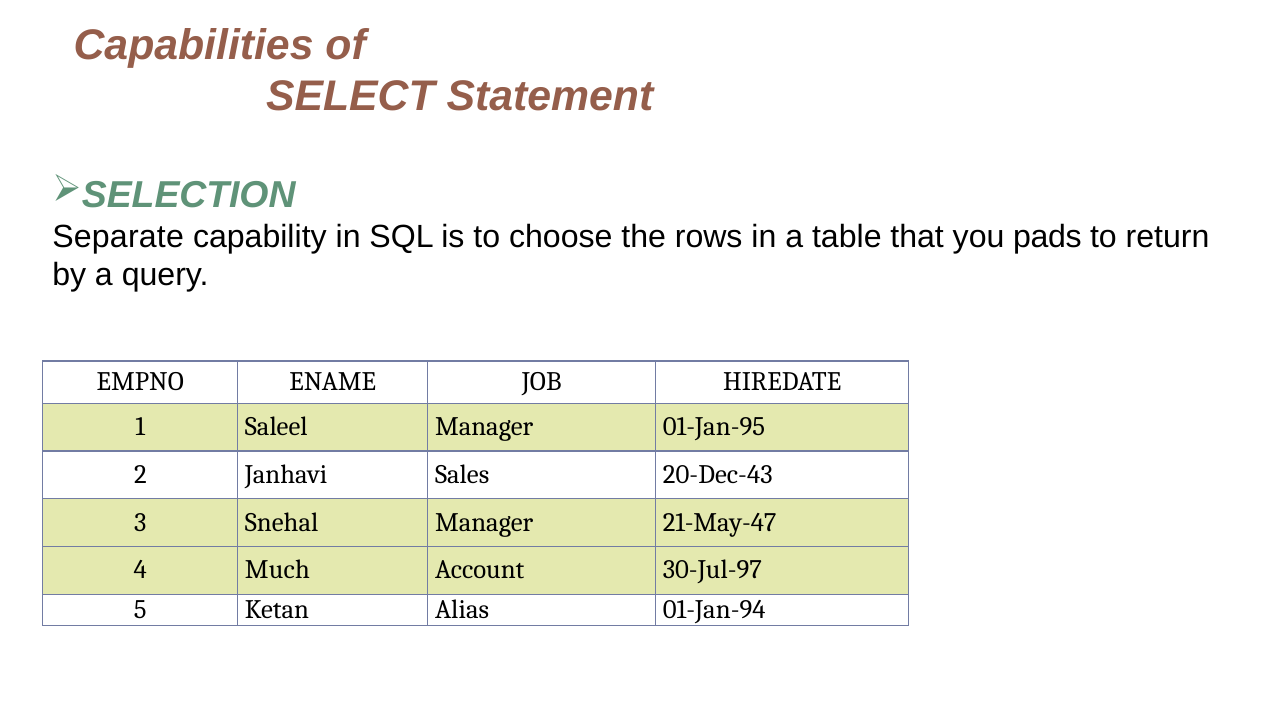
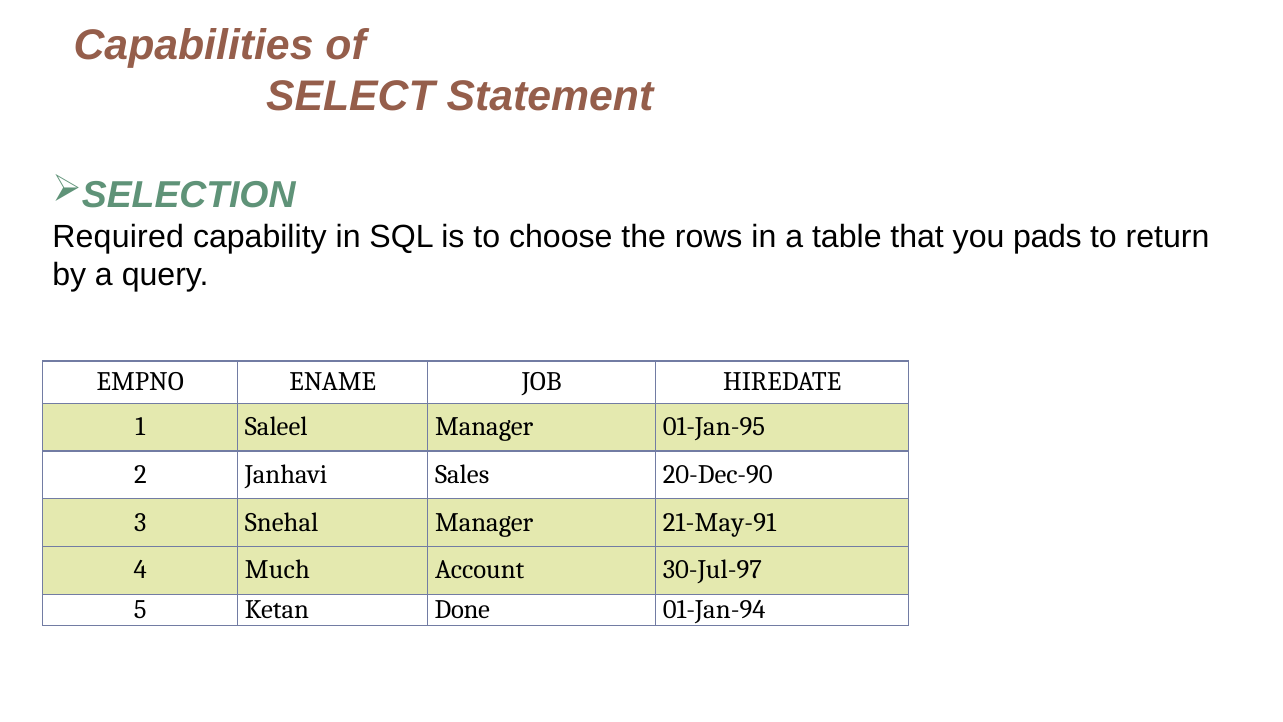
Separate: Separate -> Required (118, 236)
20-Dec-43: 20-Dec-43 -> 20-Dec-90 (718, 474)
21-May-47: 21-May-47 -> 21-May-91 (719, 522)
Alias: Alias -> Done (462, 609)
